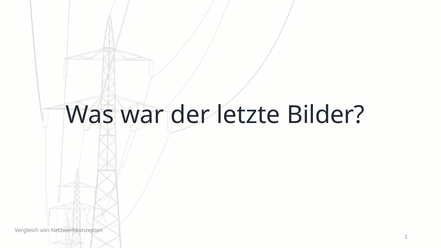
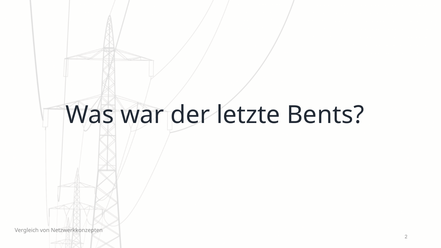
Bilder: Bilder -> Bents (326, 115)
